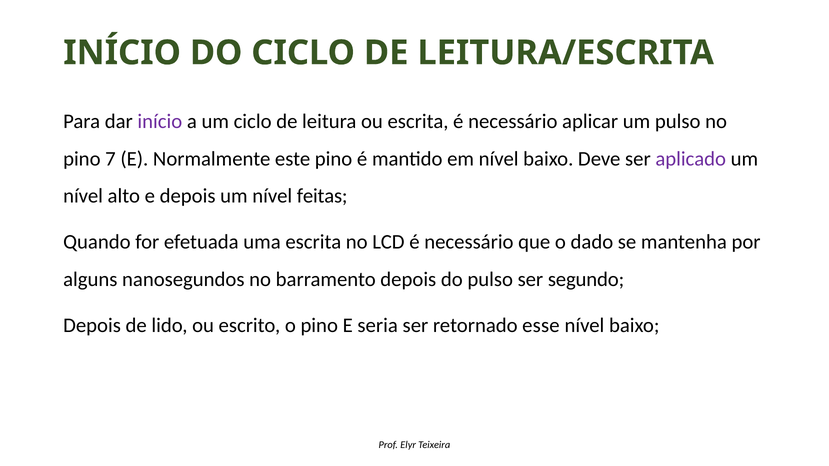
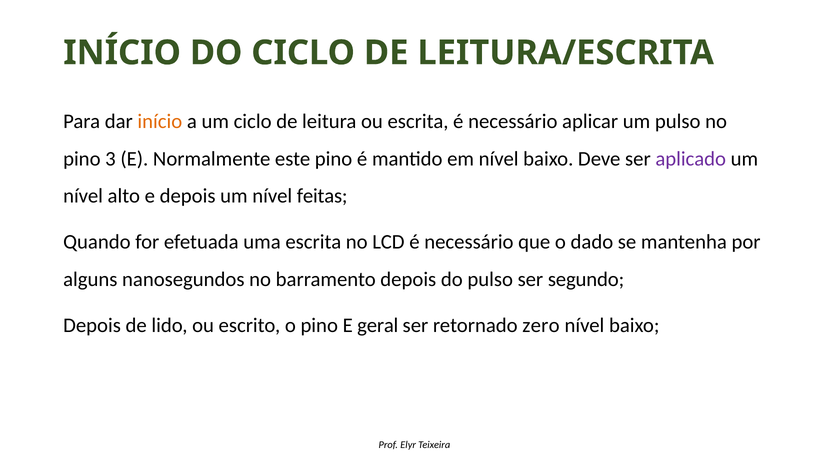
início colour: purple -> orange (160, 122)
7: 7 -> 3 (110, 159)
seria: seria -> geral (378, 325)
esse: esse -> zero (541, 325)
